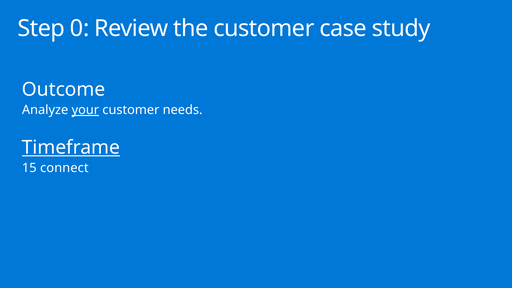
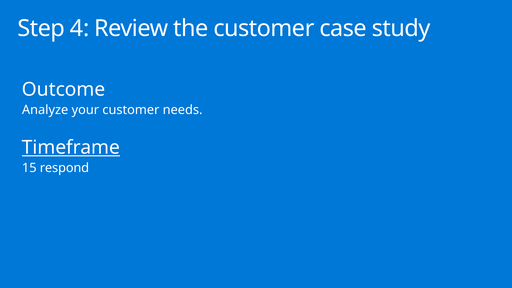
0: 0 -> 4 (80, 29)
your underline: present -> none (85, 110)
connect: connect -> respond (64, 168)
